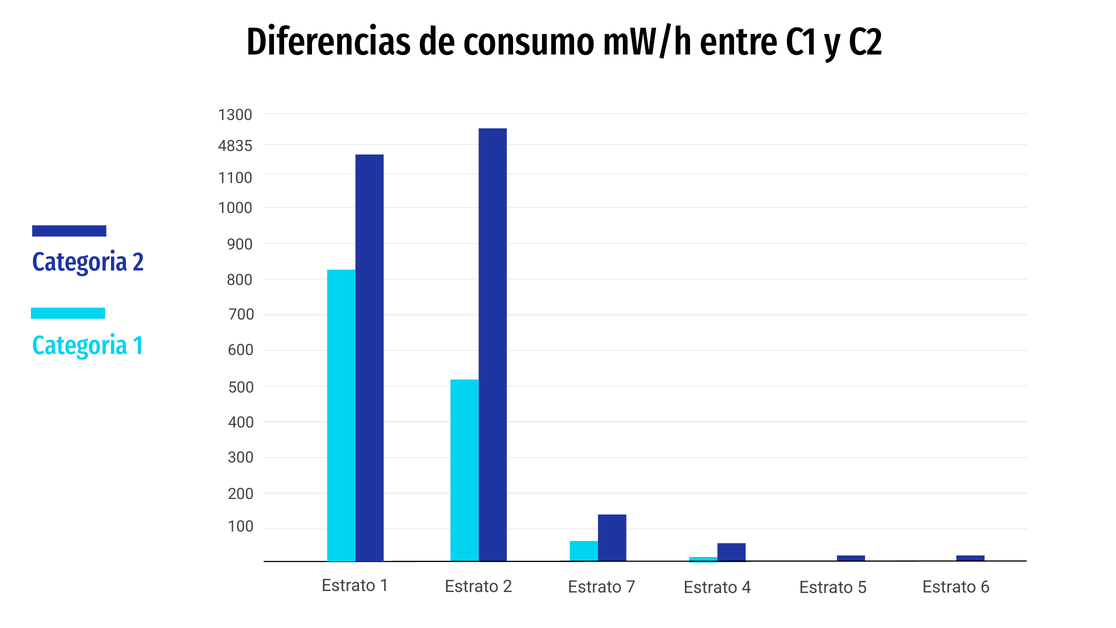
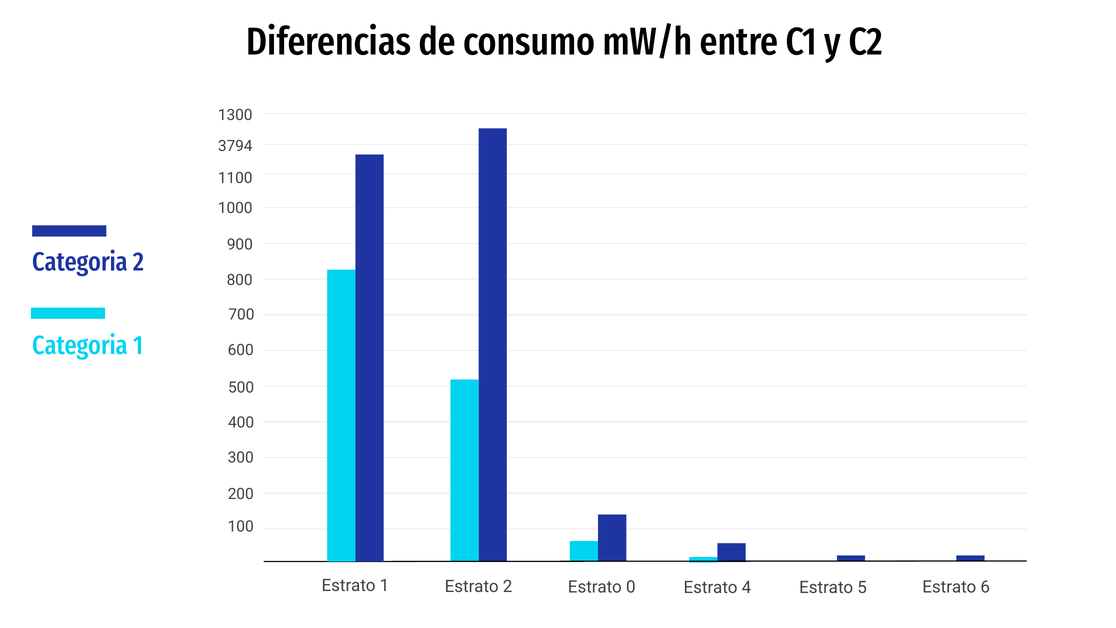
4835: 4835 -> 3794 (235, 146)
7: 7 -> 0 (631, 587)
